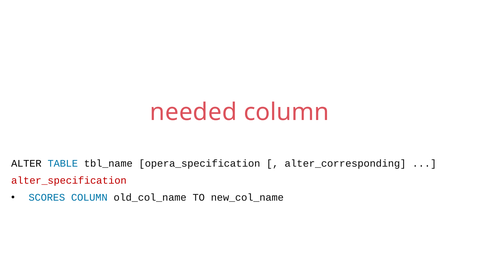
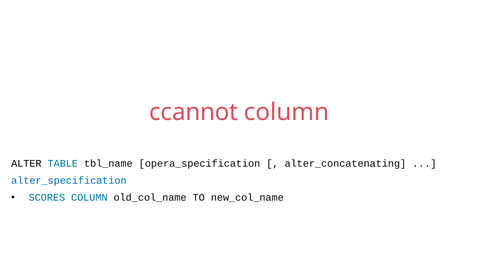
needed: needed -> ccannot (194, 112)
alter_corresponding: alter_corresponding -> alter_concatenating (345, 164)
alter_specification colour: red -> blue (69, 181)
